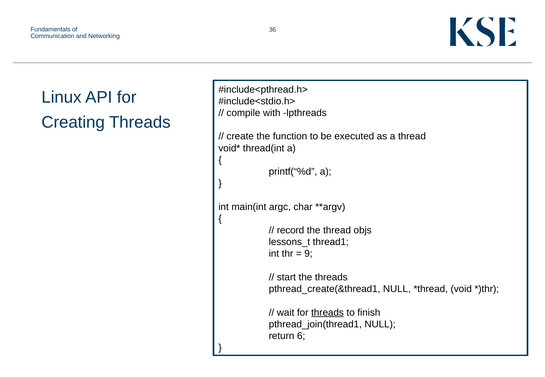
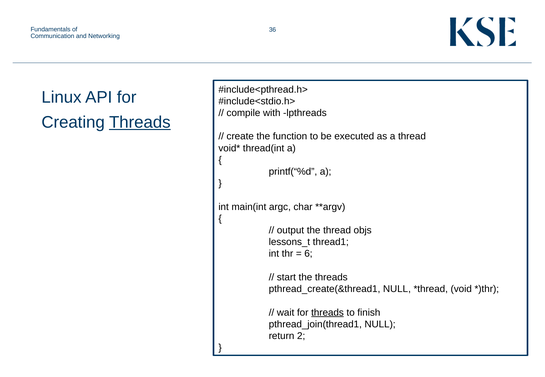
Threads underline: none -> present (140, 123)
record: record -> output (290, 230)
9: 9 -> 6 (308, 254)
6: 6 -> 2 (301, 336)
